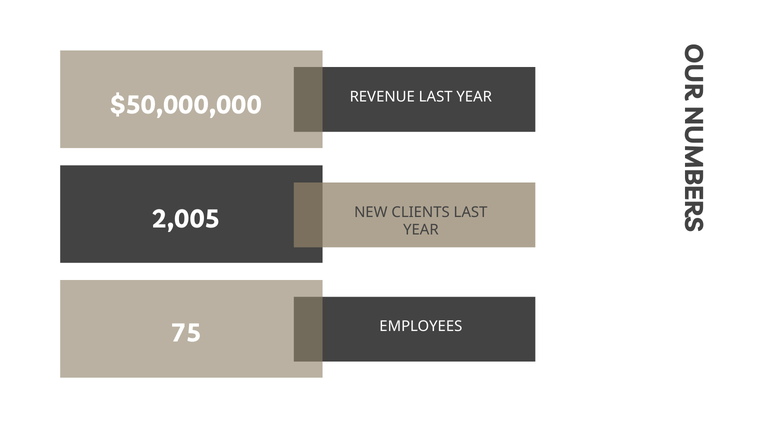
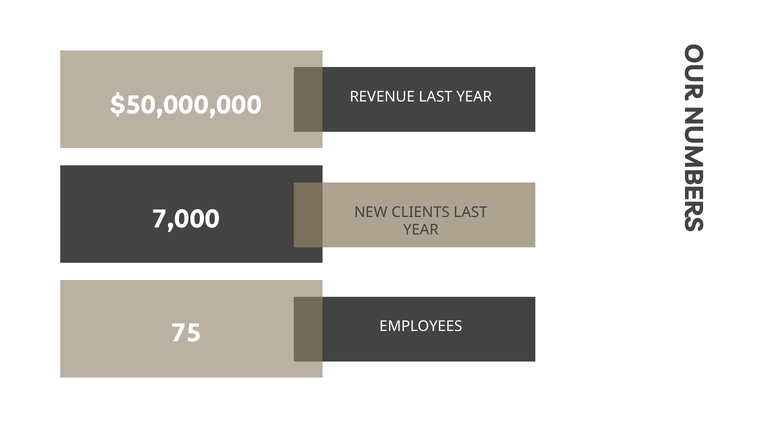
2,005: 2,005 -> 7,000 (186, 220)
